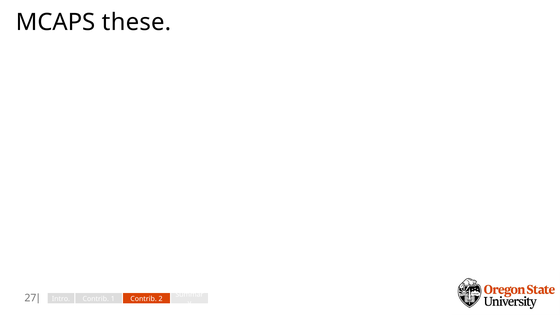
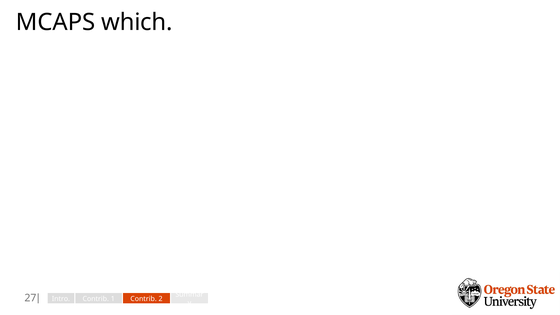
these: these -> which (137, 22)
